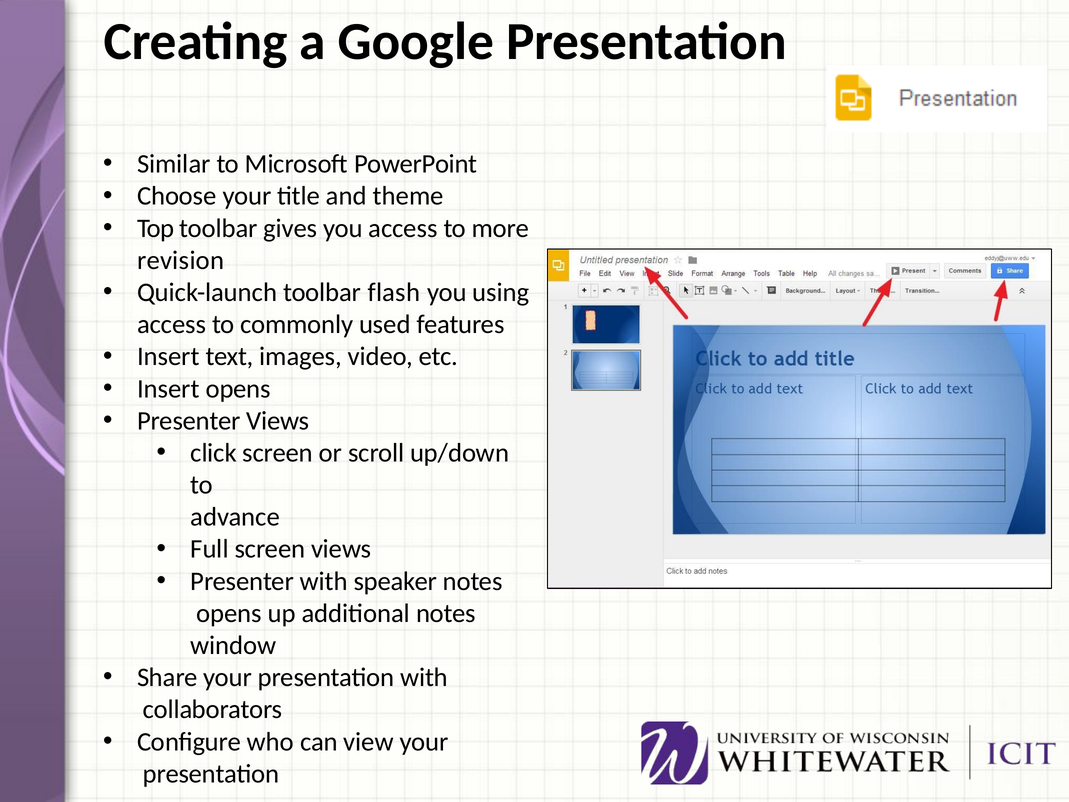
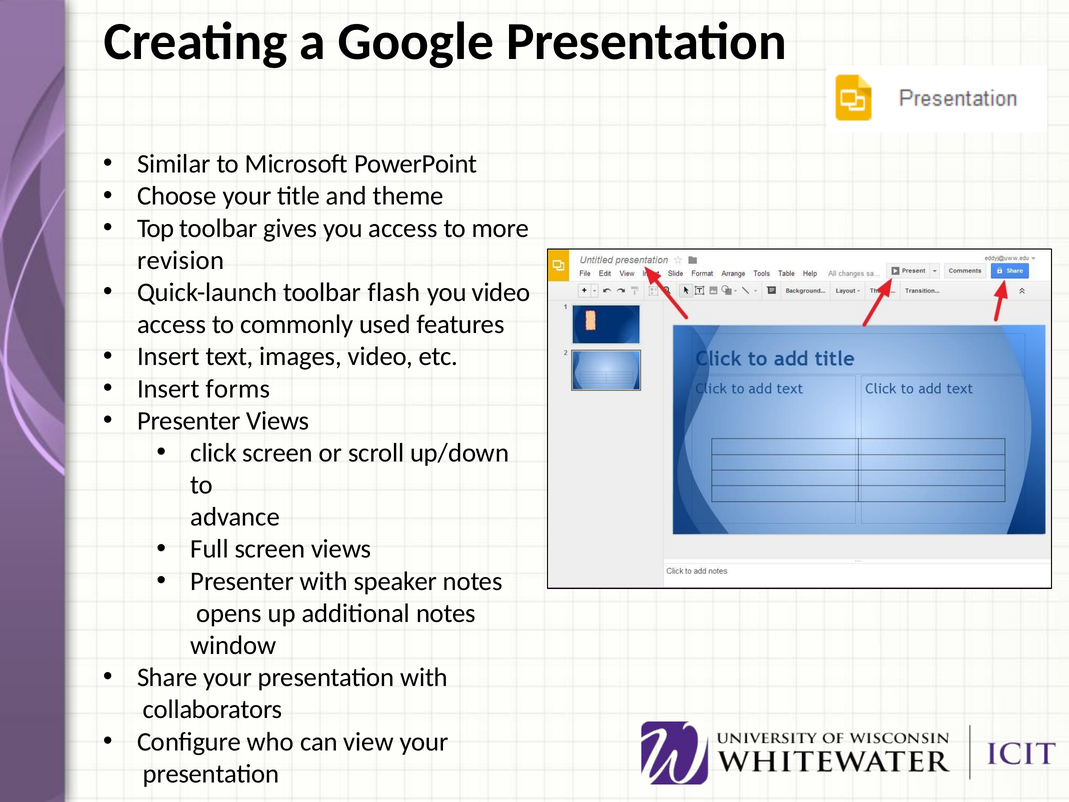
you using: using -> video (501, 292)
Insert opens: opens -> forms (238, 389)
